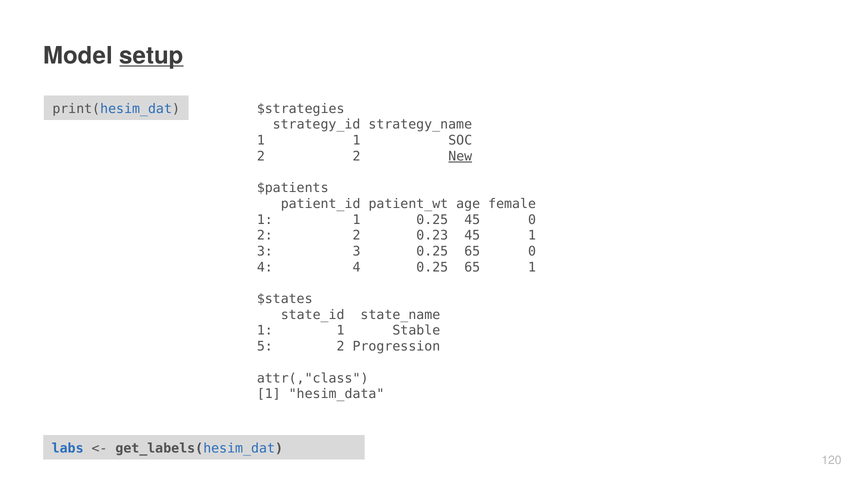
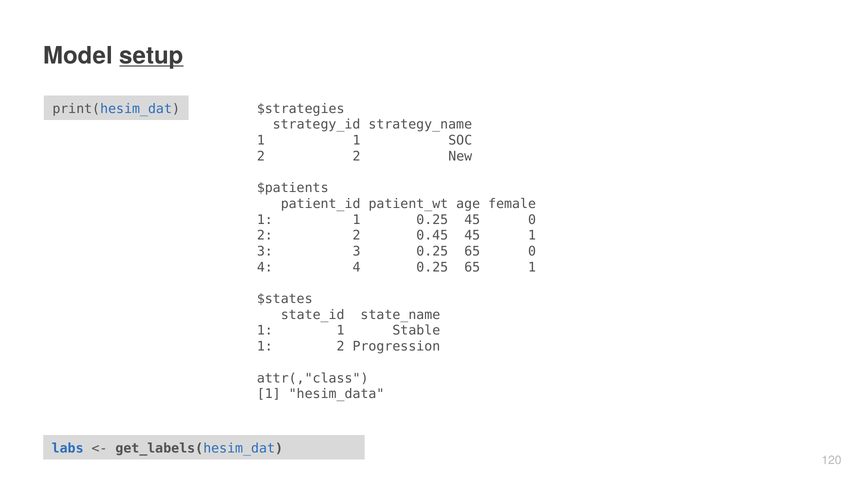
New underline: present -> none (460, 156)
0.23: 0.23 -> 0.45 (432, 236)
5: 5 -> 1 (265, 347)
